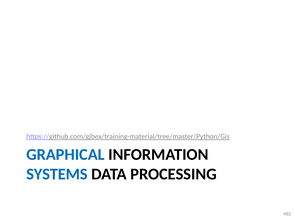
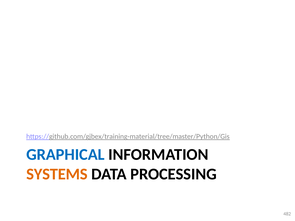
SYSTEMS colour: blue -> orange (57, 174)
